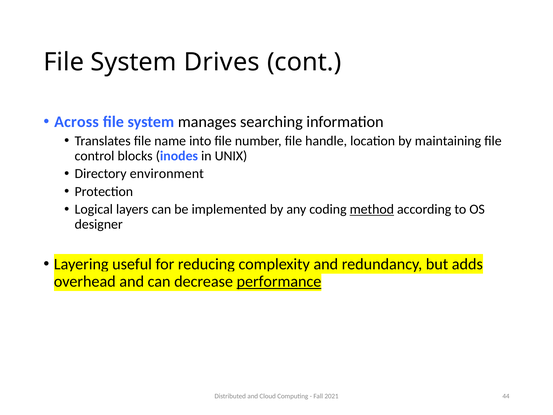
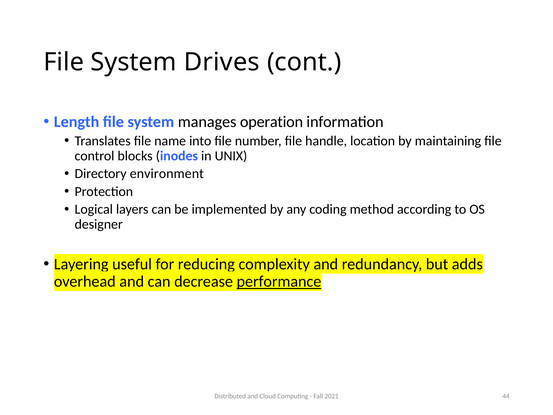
Across: Across -> Length (77, 122)
searching: searching -> operation (272, 122)
method underline: present -> none (372, 209)
